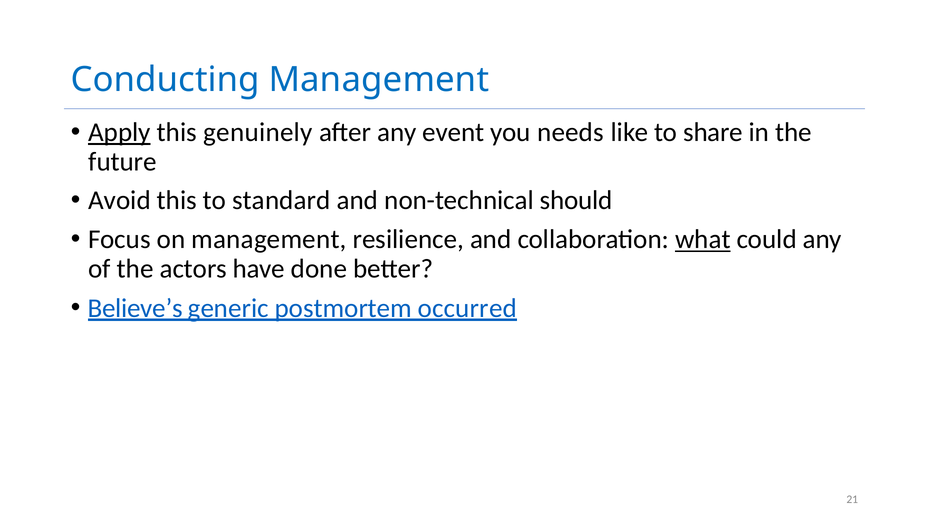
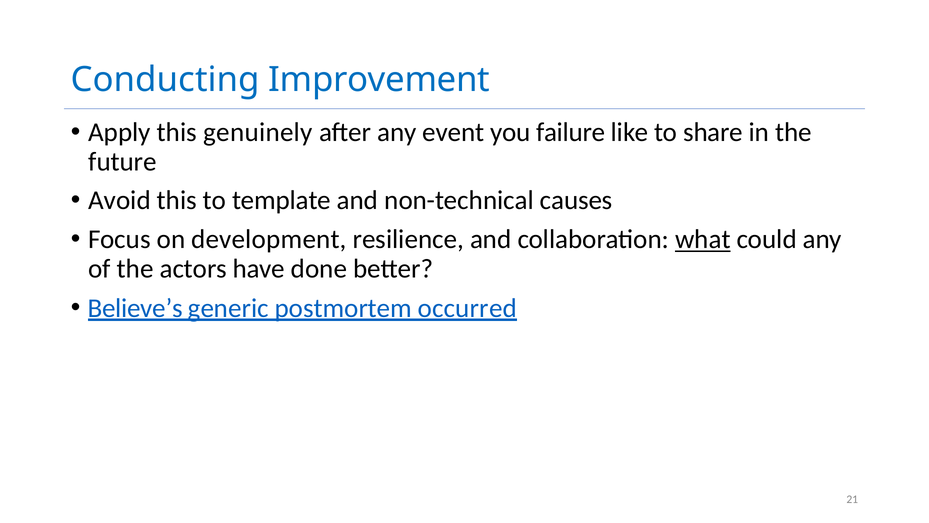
Conducting Management: Management -> Improvement (379, 80)
Apply underline: present -> none (119, 132)
needs: needs -> failure (571, 132)
standard: standard -> template (282, 200)
should: should -> causes (576, 200)
on management: management -> development (269, 239)
